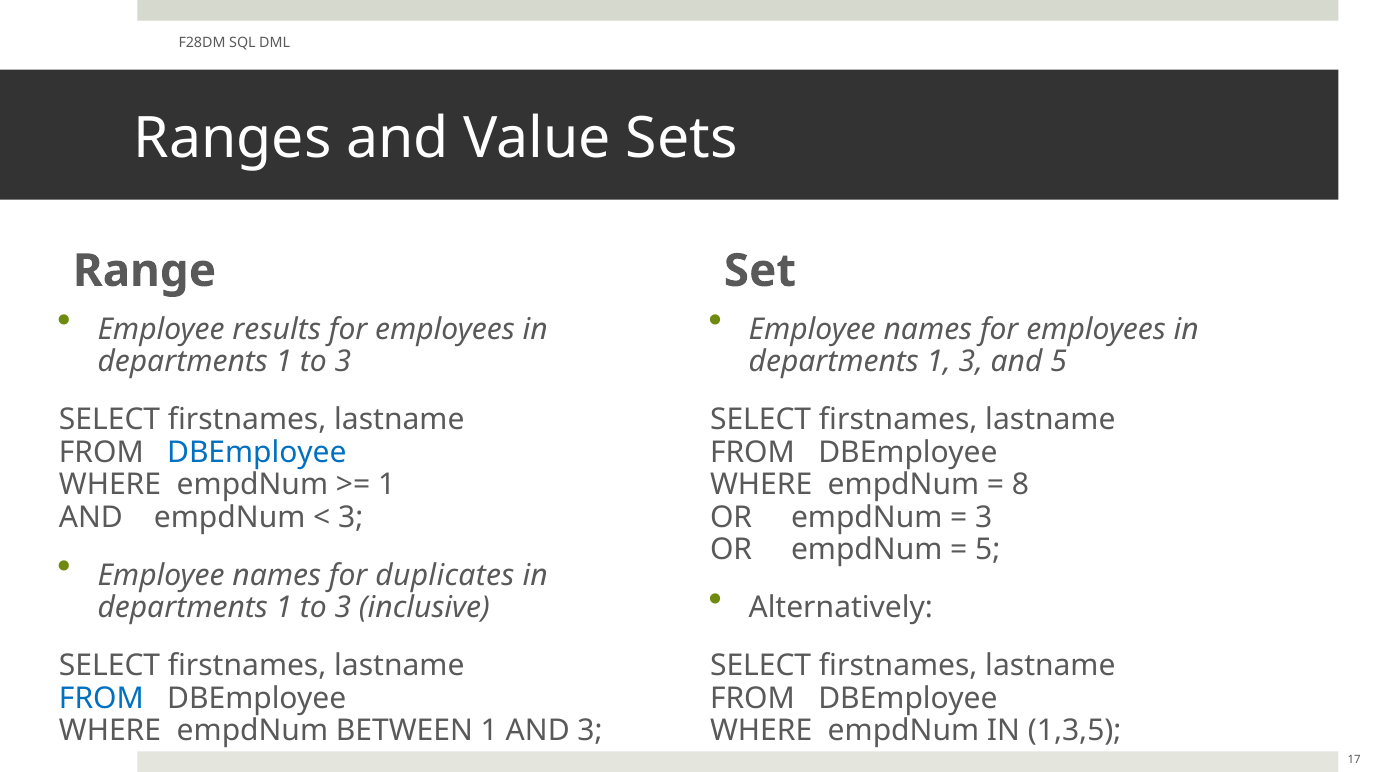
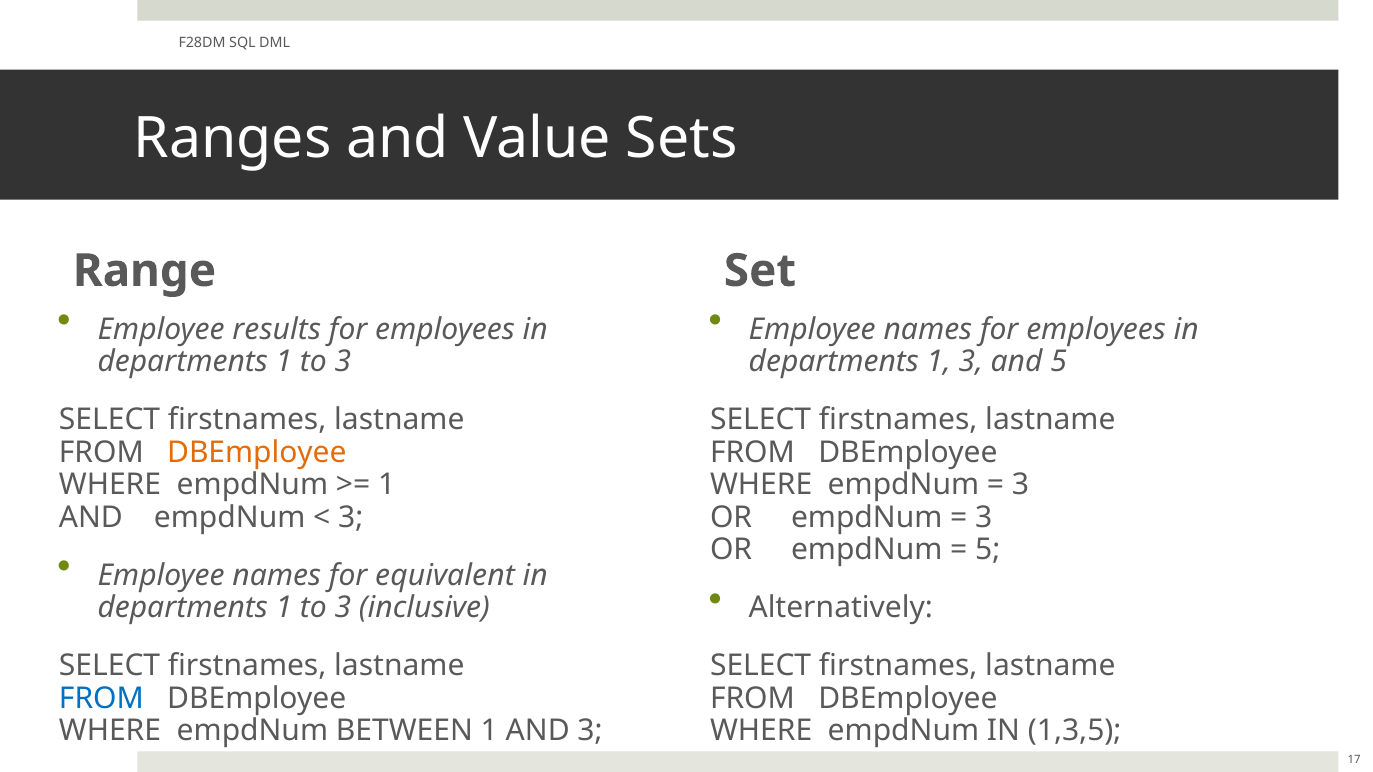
DBEmployee colour: blue -> orange (257, 453)
8: 8 -> 3 (1021, 485)
duplicates: duplicates -> equivalent (445, 576)
